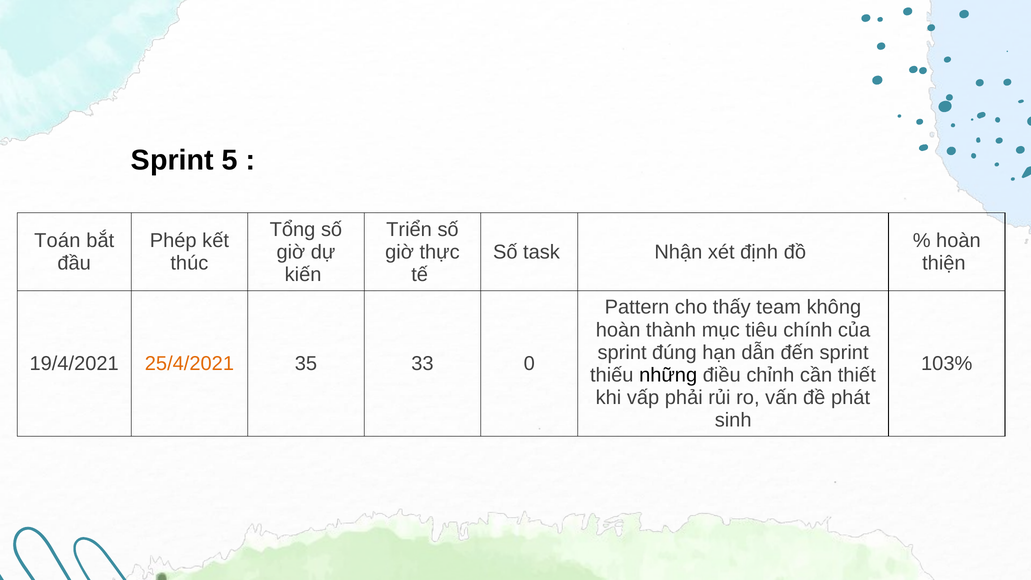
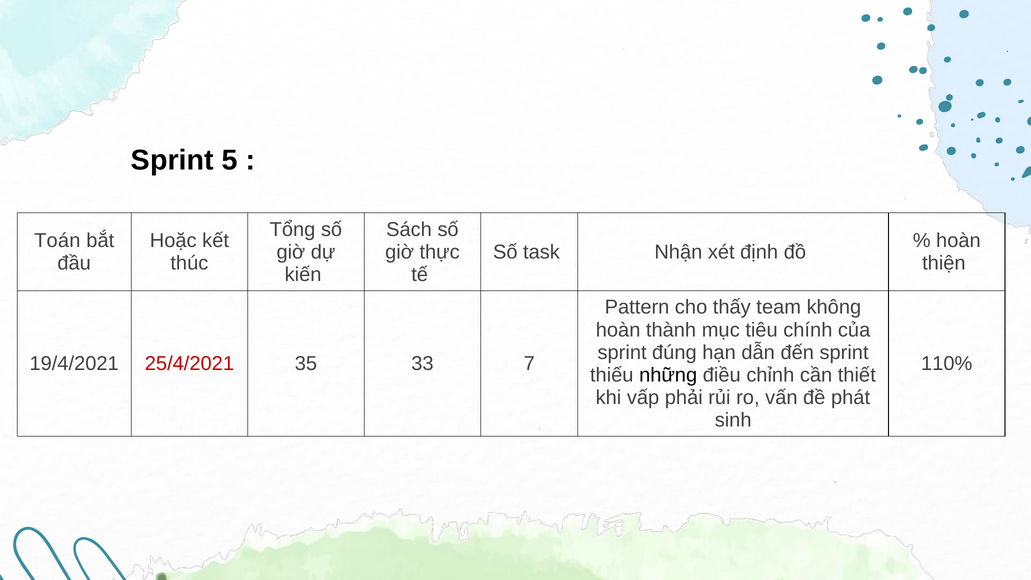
Triển: Triển -> Sách (409, 229)
Phép: Phép -> Hoặc (173, 241)
25/4/2021 colour: orange -> red (189, 364)
0: 0 -> 7 (529, 364)
103%: 103% -> 110% (947, 364)
